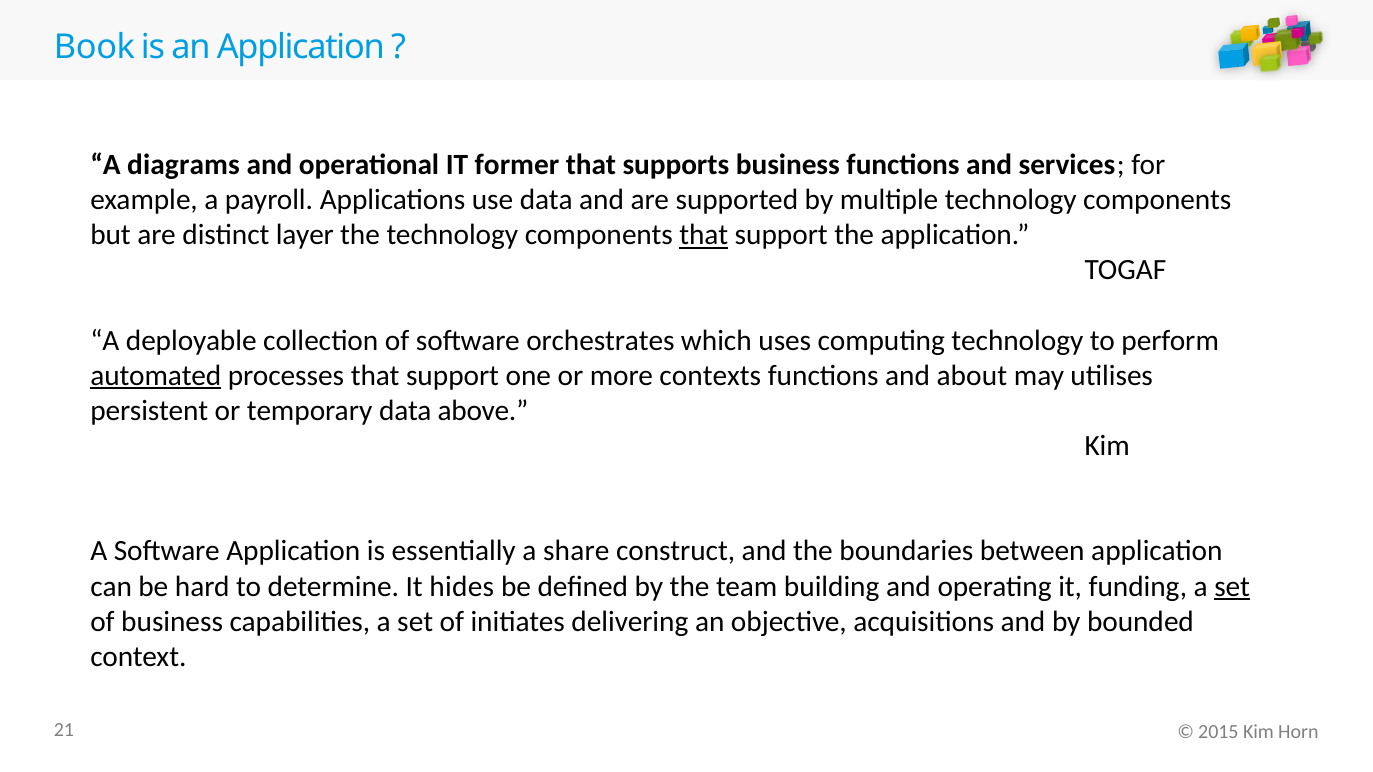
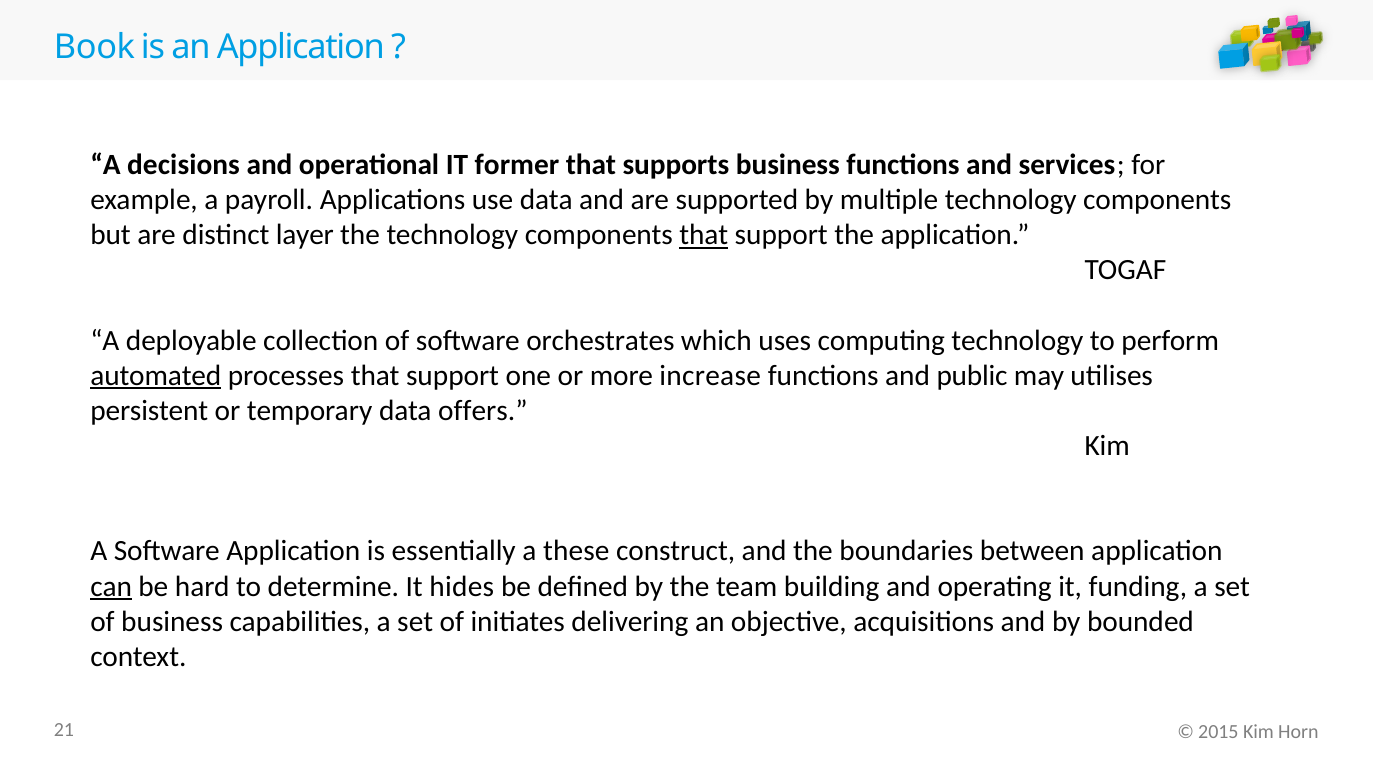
diagrams: diagrams -> decisions (184, 165)
contexts: contexts -> increase (710, 376)
about: about -> public (972, 376)
above: above -> offers (483, 411)
share: share -> these (576, 551)
can underline: none -> present (111, 587)
set underline: present -> none (1232, 587)
